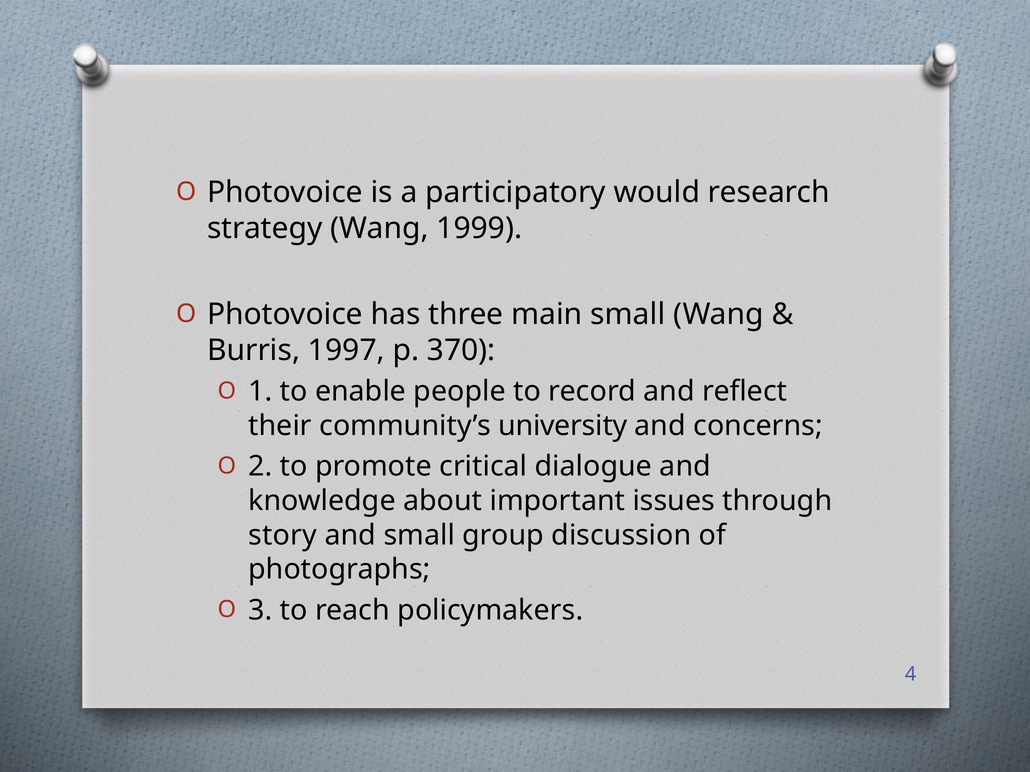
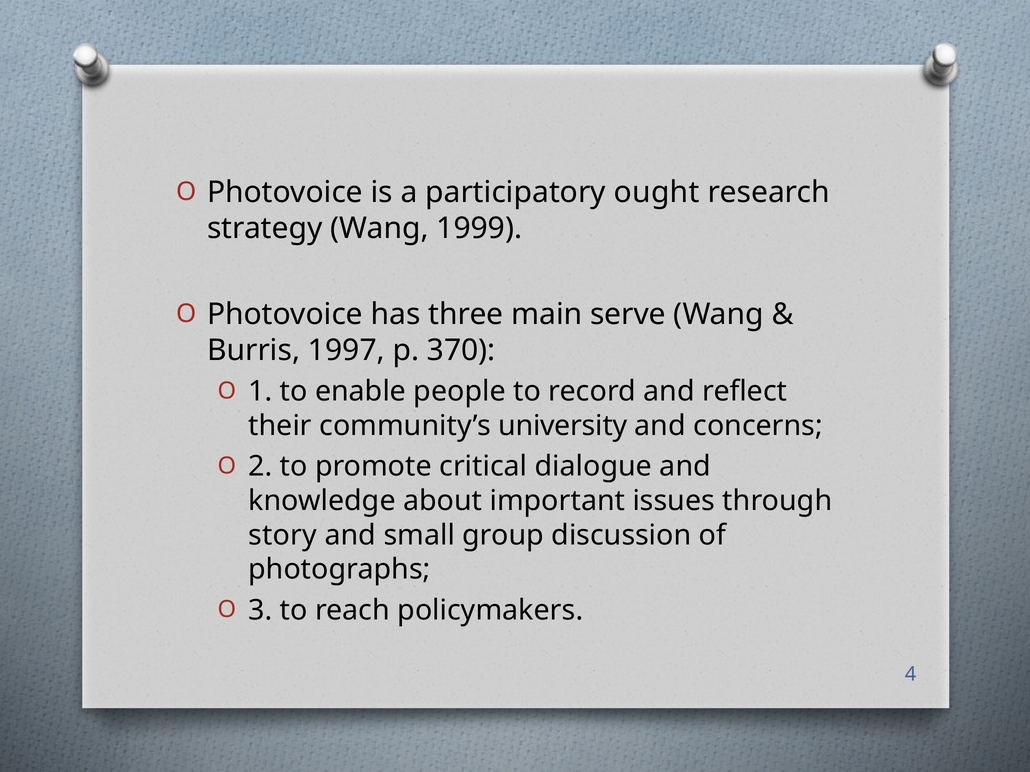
would: would -> ought (657, 193)
main small: small -> serve (628, 314)
